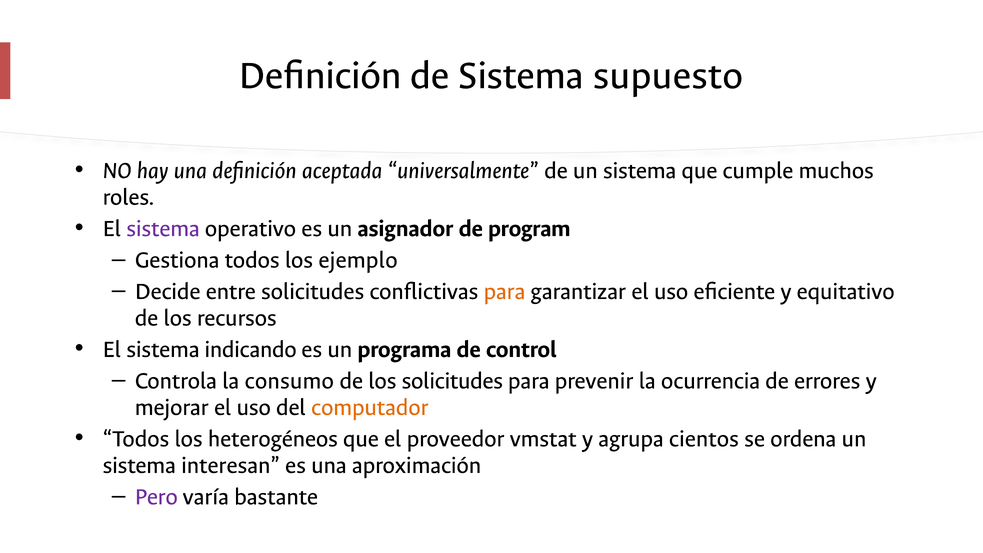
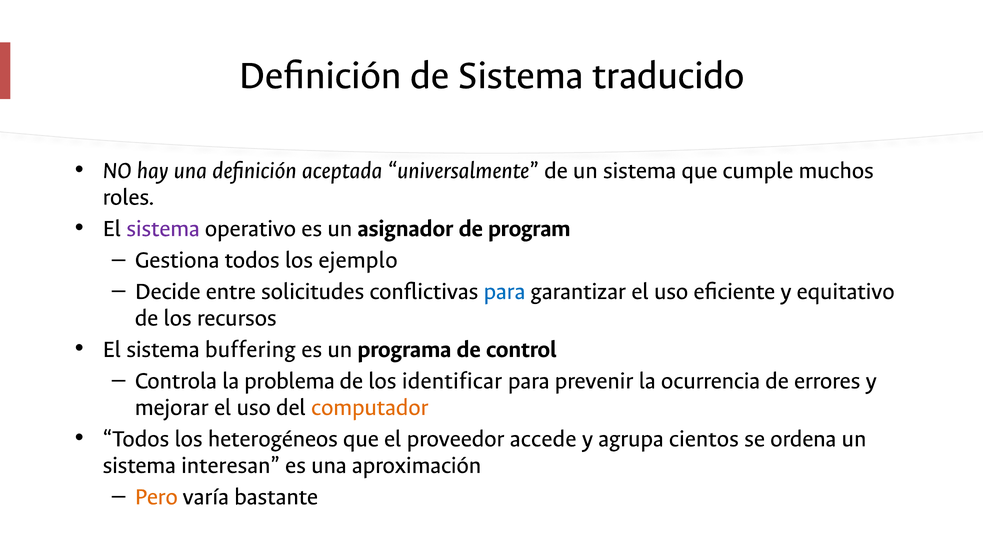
supuesto: supuesto -> traducido (668, 75)
para colour: orange -> blue (504, 291)
indicando: indicando -> buffering (250, 349)
consumo: consumo -> problema (289, 380)
los solicitudes: solicitudes -> identificar (452, 380)
vmstat: vmstat -> accede (543, 438)
Pero colour: purple -> orange (156, 496)
